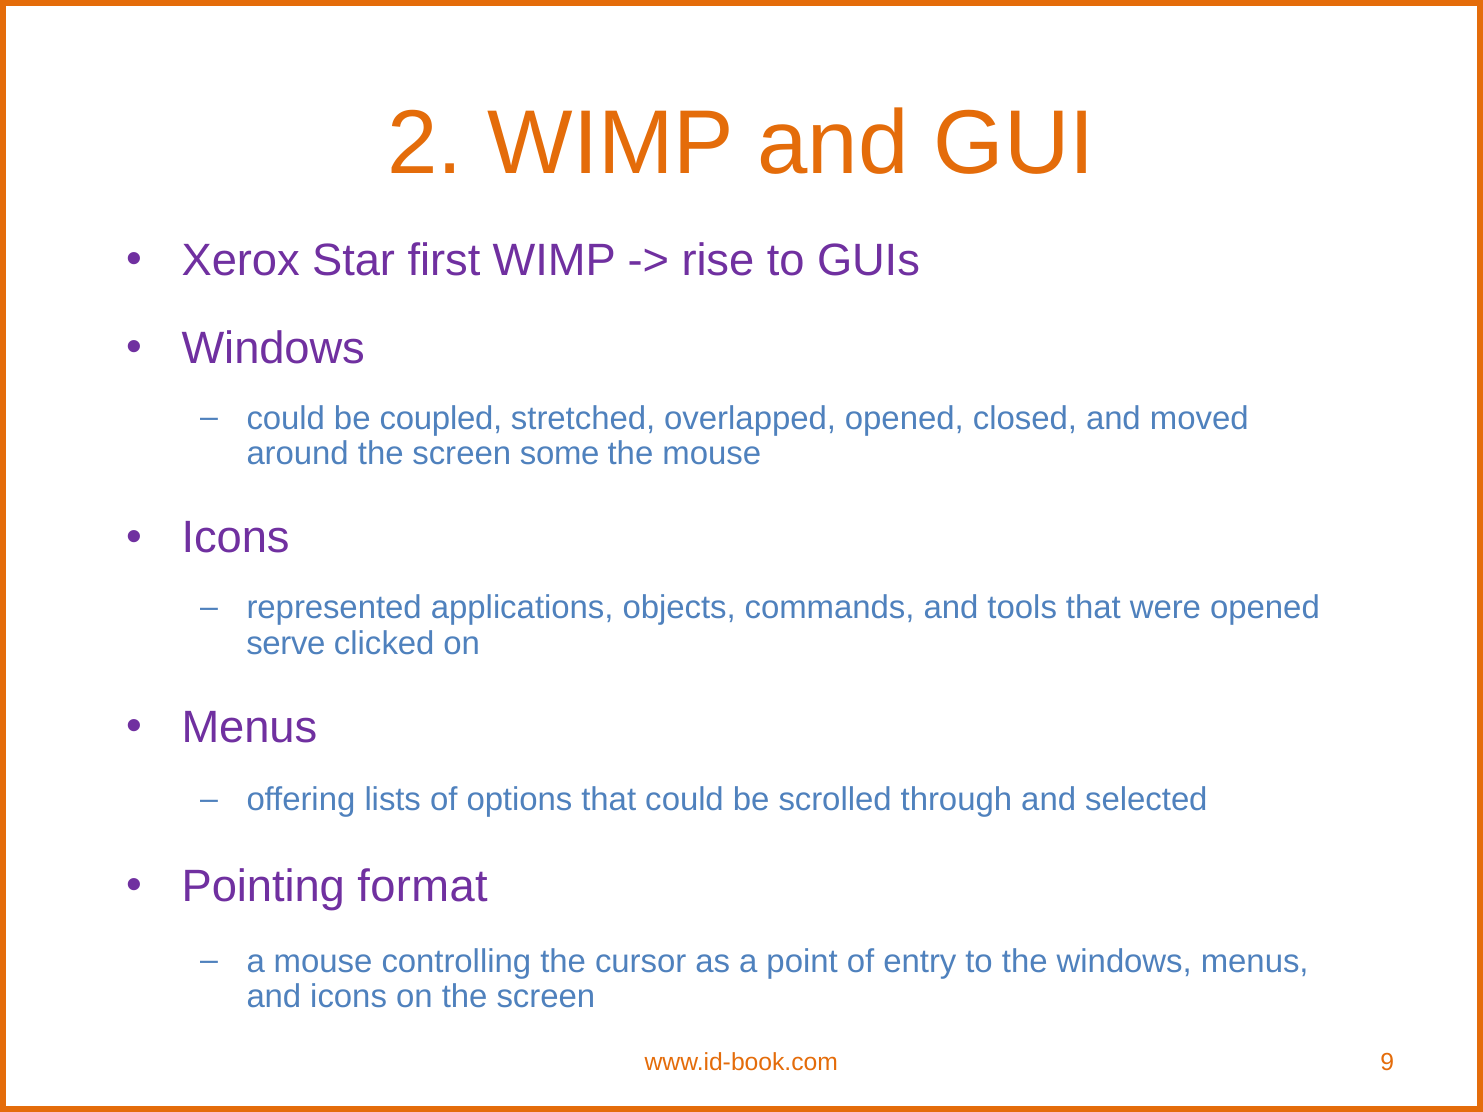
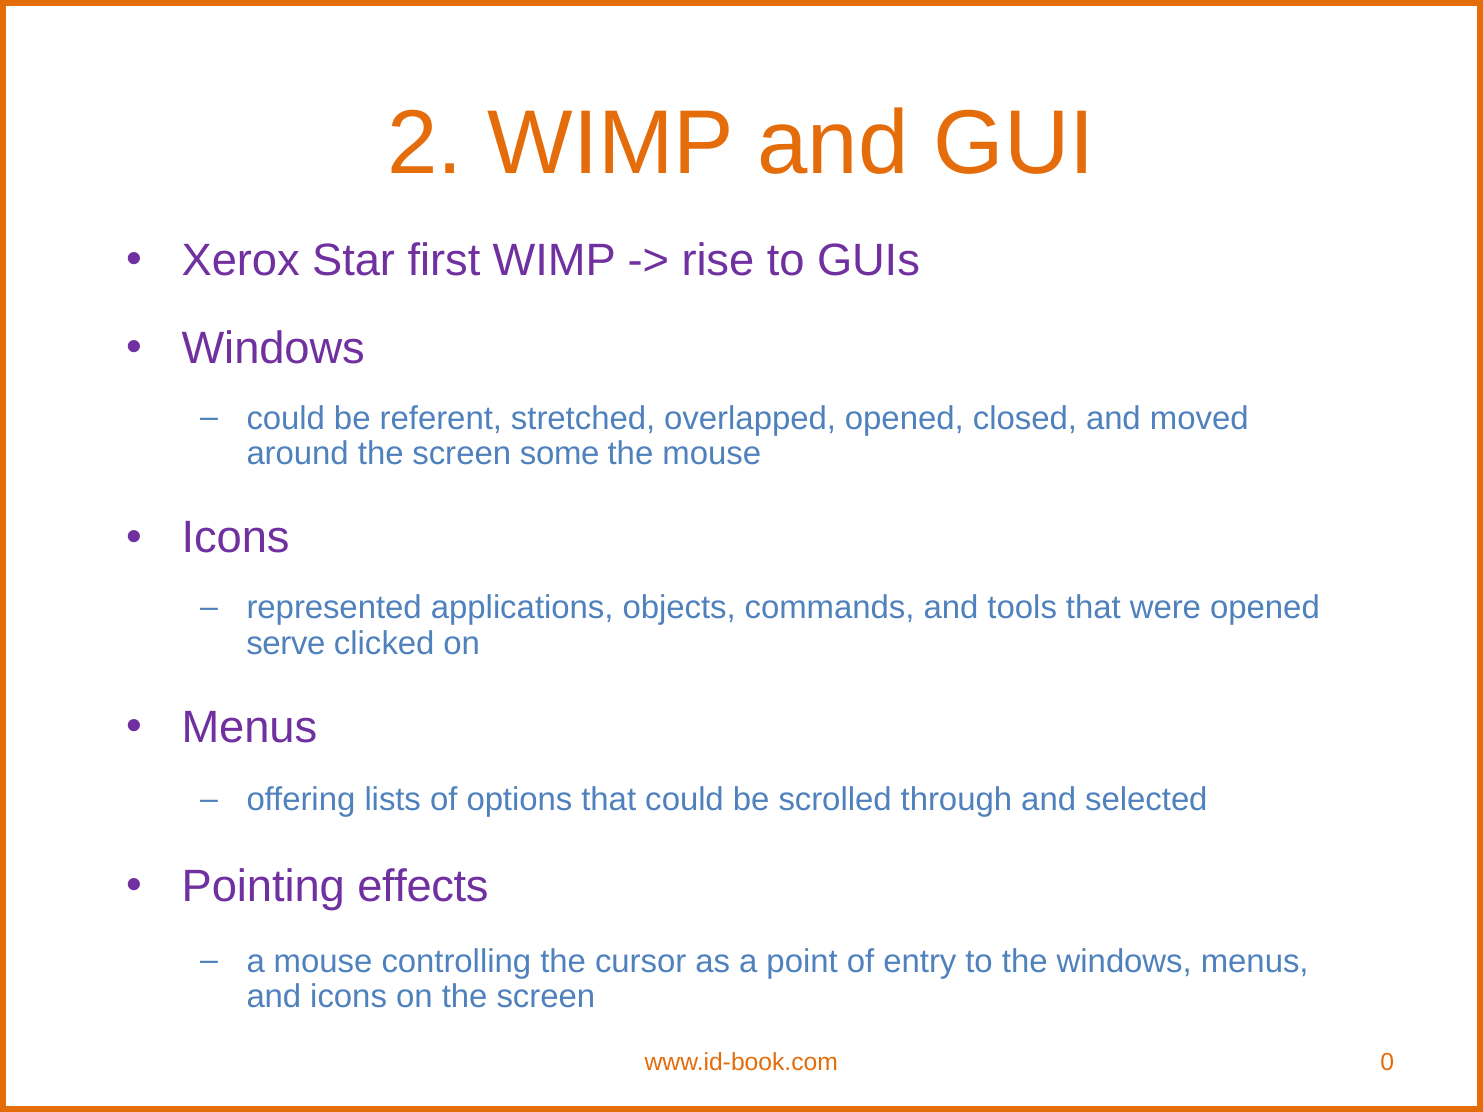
coupled: coupled -> referent (441, 419)
format: format -> effects (423, 887)
9: 9 -> 0 (1387, 1062)
